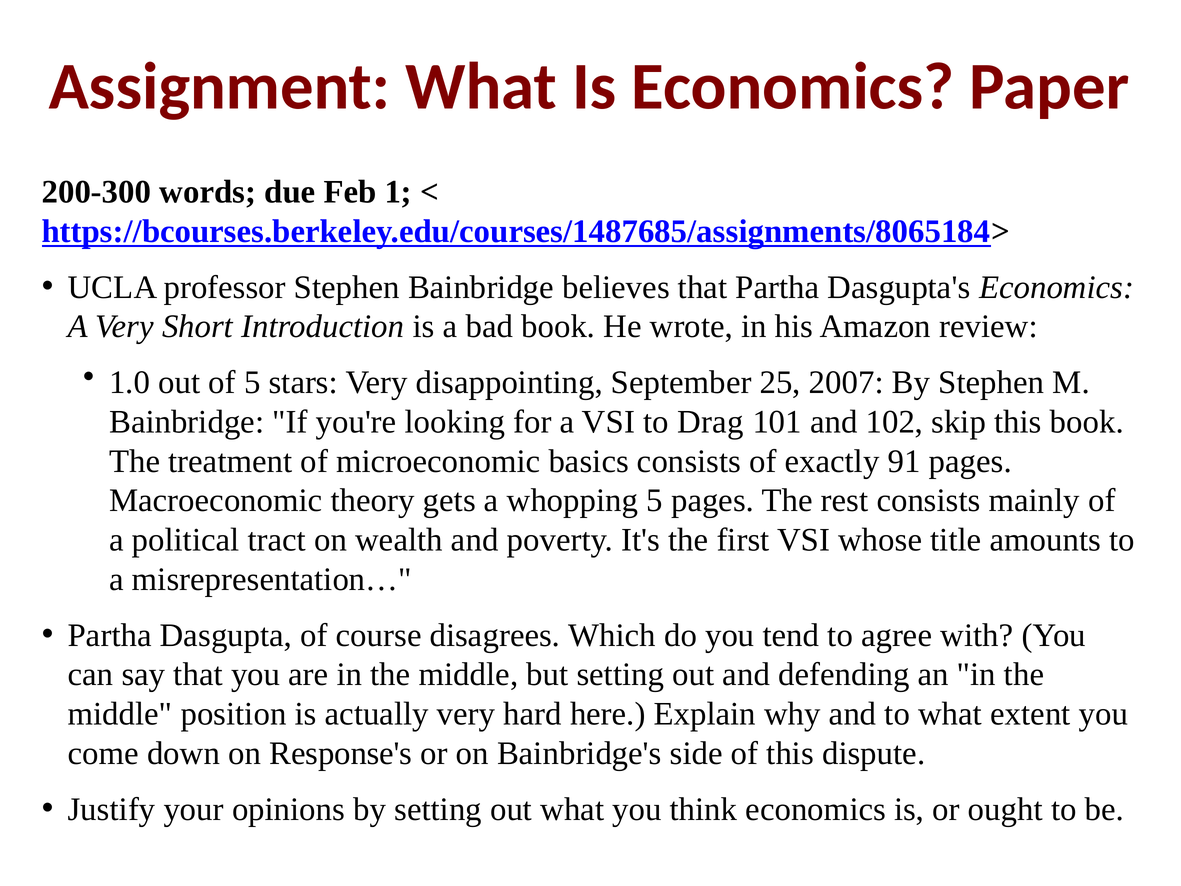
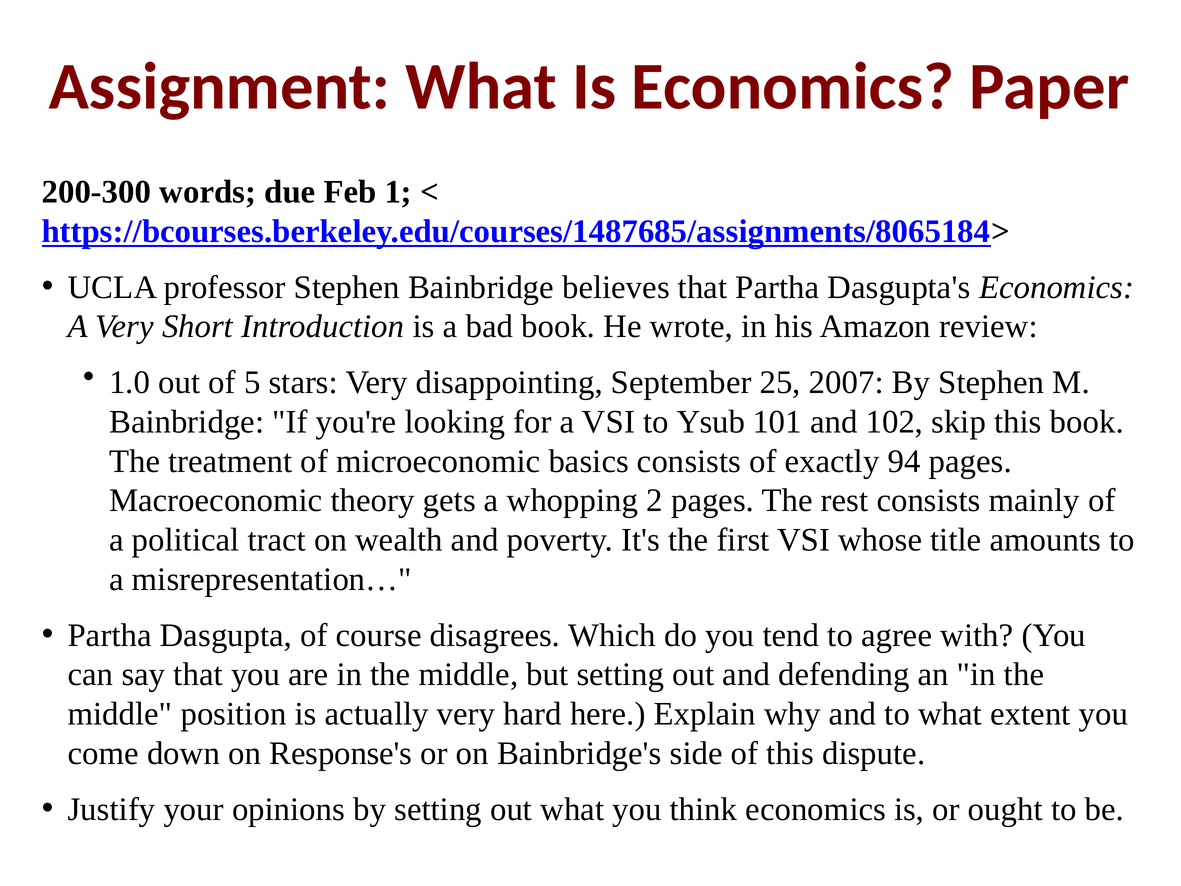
Drag: Drag -> Ysub (711, 422)
91: 91 -> 94 (904, 461)
whopping 5: 5 -> 2 (655, 500)
